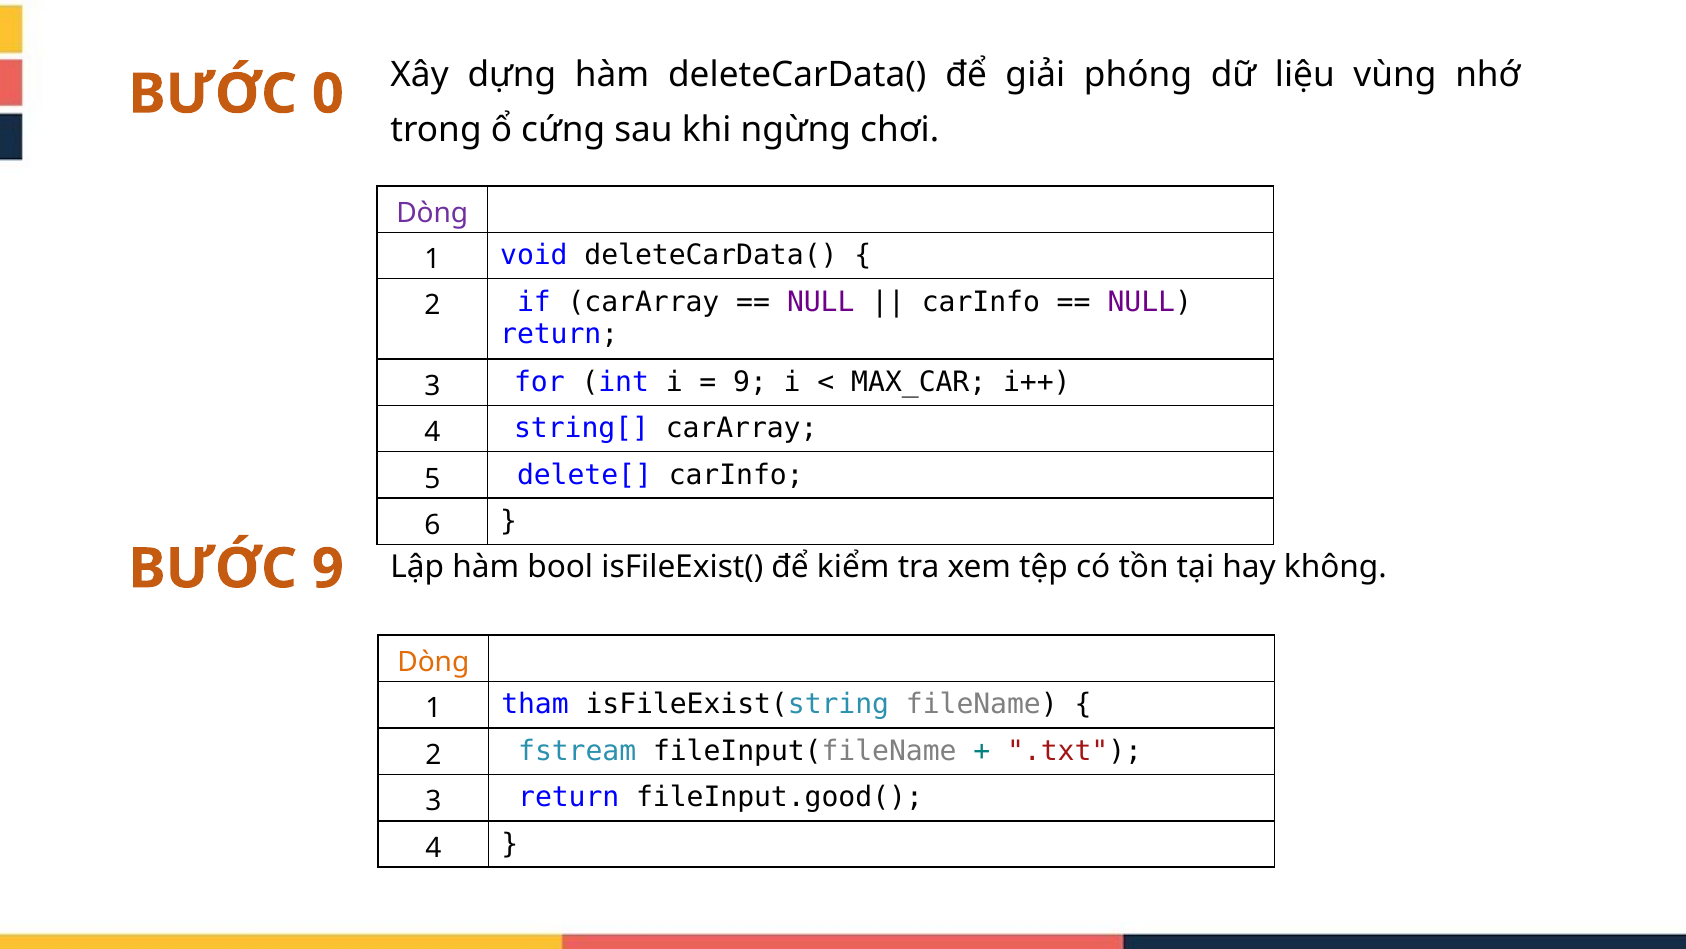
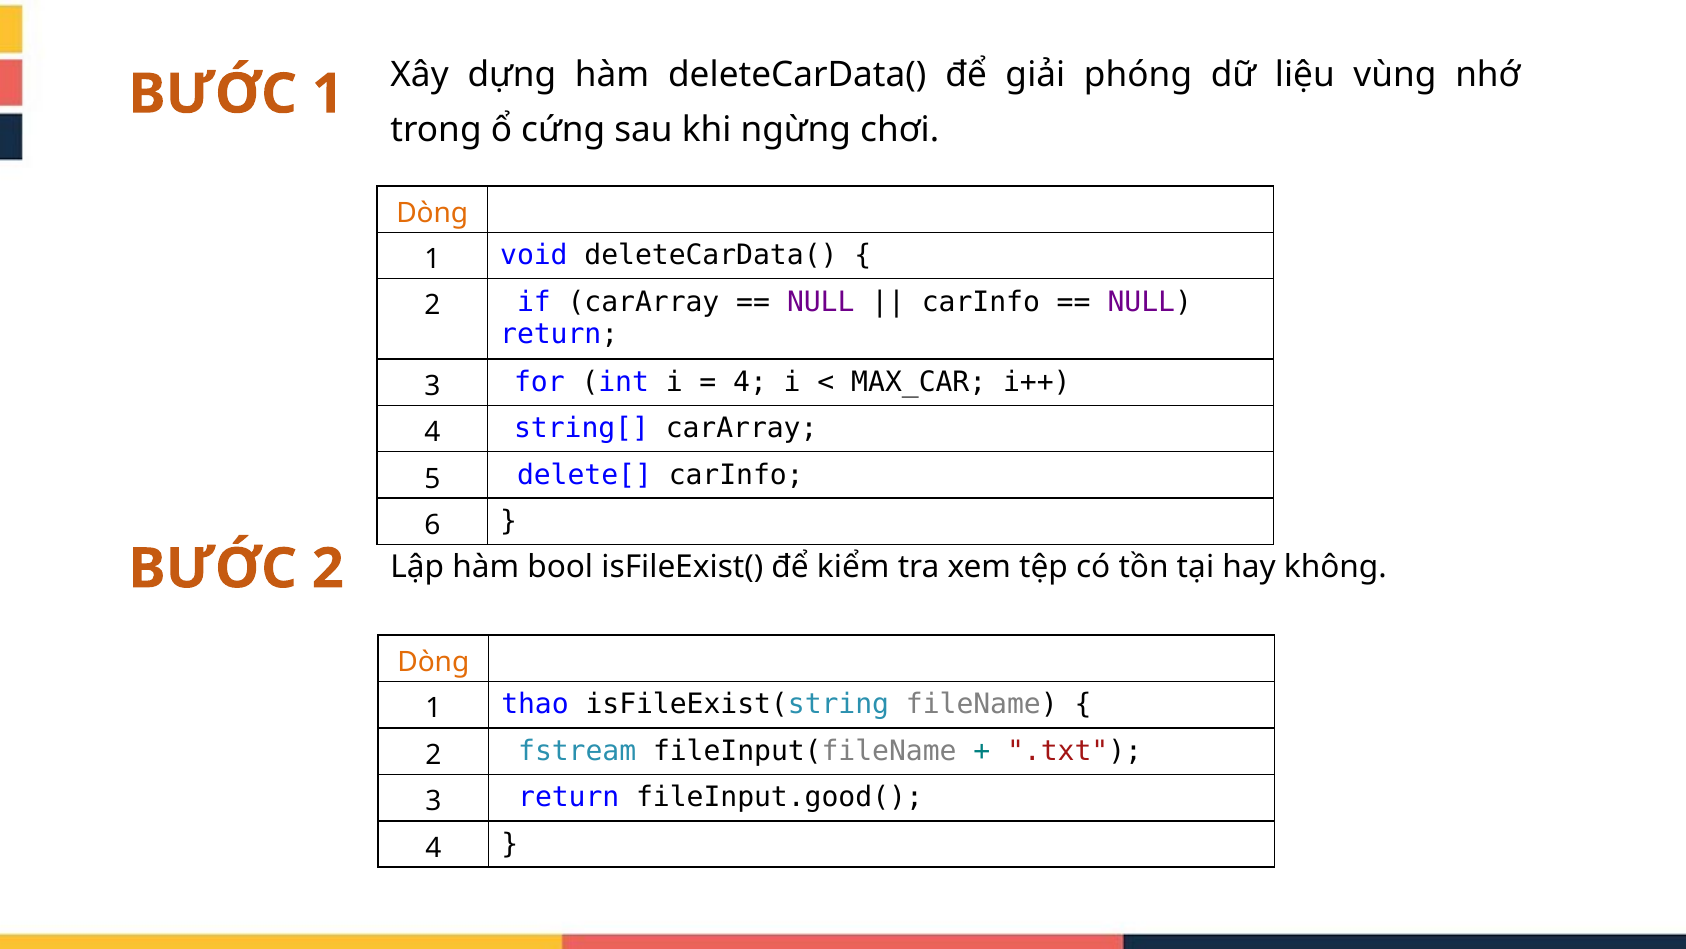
BƯỚC 0: 0 -> 1 (328, 94)
Dòng colour: purple -> orange (432, 213)
9: 9 -> 4 (750, 382)
BƯỚC 9: 9 -> 2 (328, 568)
tham: tham -> thao (535, 704)
